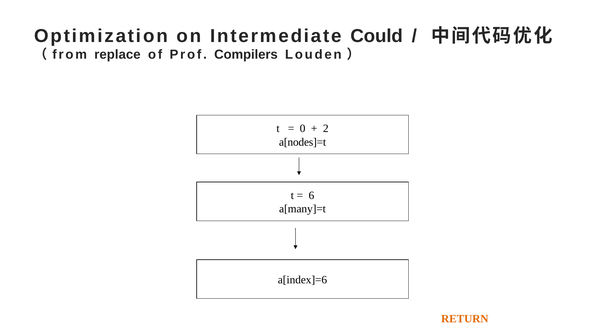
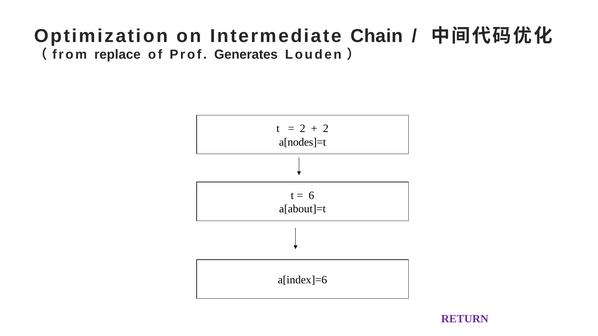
Could: Could -> Chain (377, 36)
Compilers: Compilers -> Generates (246, 55)
0: 0 -> 2 (303, 129)
a[many]=t: a[many]=t -> a[about]=t (302, 209)
RETURN colour: orange -> purple (465, 319)
